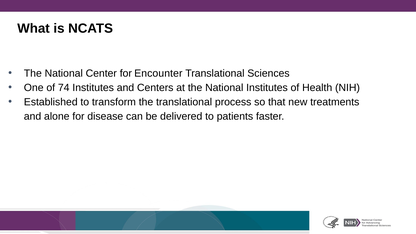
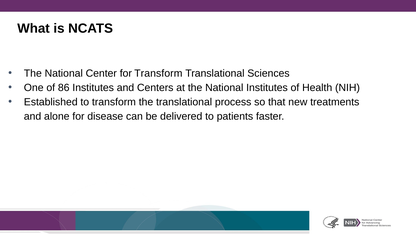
for Encounter: Encounter -> Transform (158, 73)
74: 74 -> 86 (64, 88)
